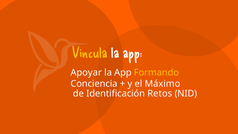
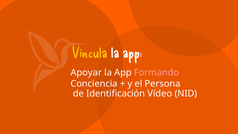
Formando colour: yellow -> pink (156, 72)
Máximo: Máximo -> Persona (163, 84)
Retos: Retos -> Vídeo (160, 93)
